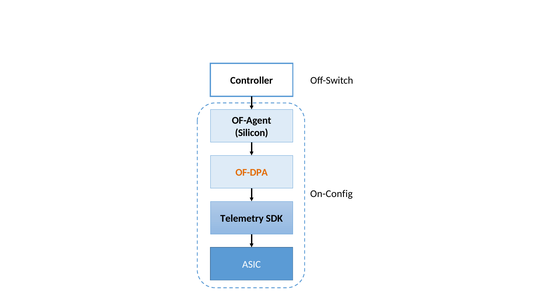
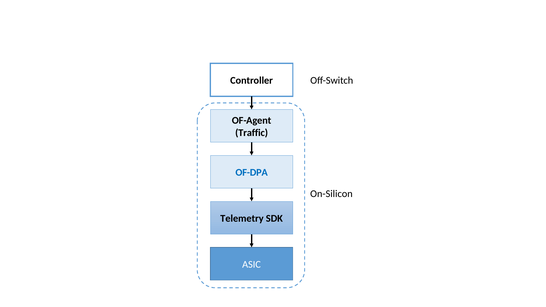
Silicon: Silicon -> Traffic (252, 133)
OF-DPA colour: orange -> blue (252, 173)
On-Config: On-Config -> On-Silicon (331, 194)
